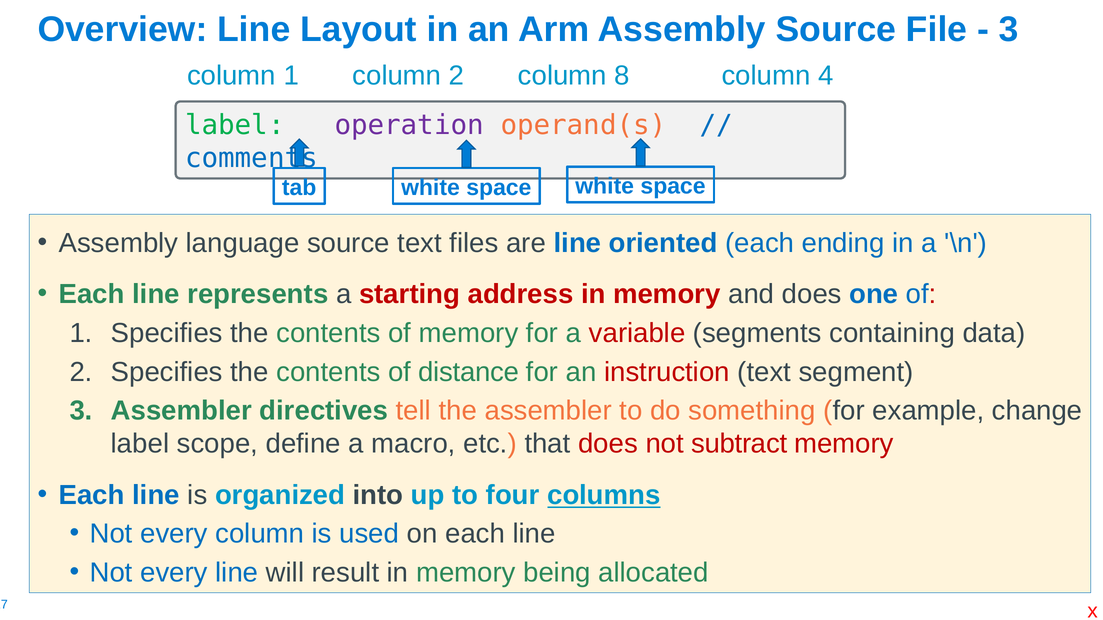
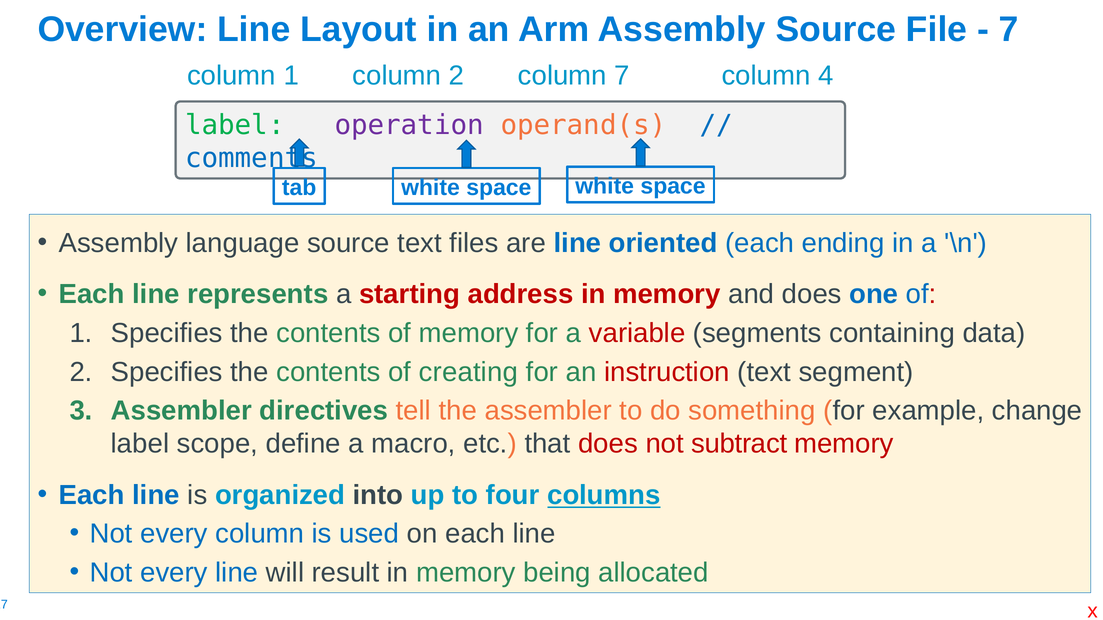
3: 3 -> 7 (1009, 30)
column 8: 8 -> 7 (622, 76)
distance: distance -> creating (468, 372)
